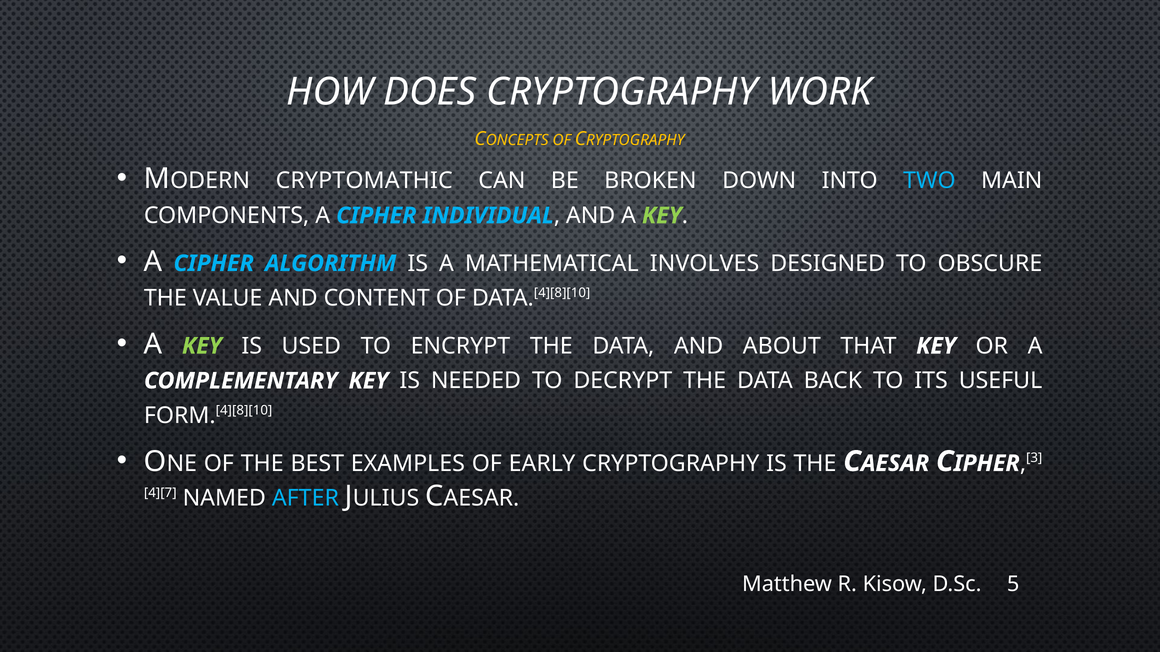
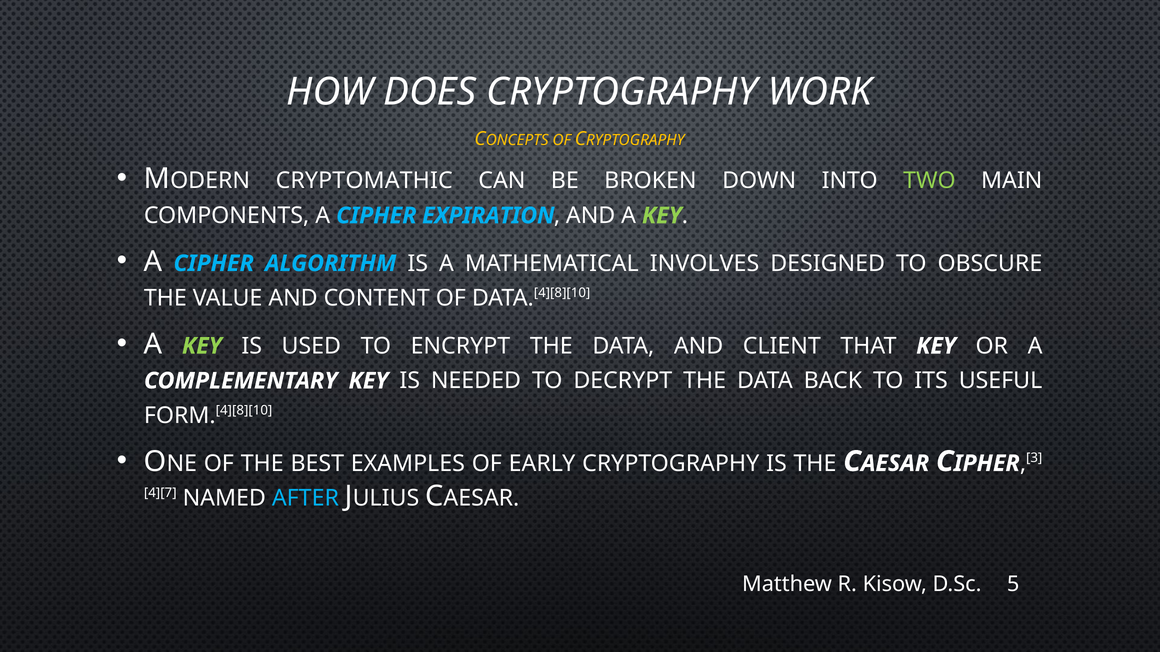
TWO colour: light blue -> light green (929, 181)
INDIVIDUAL: INDIVIDUAL -> EXPIRATION (488, 216)
ABOUT: ABOUT -> CLIENT (782, 346)
